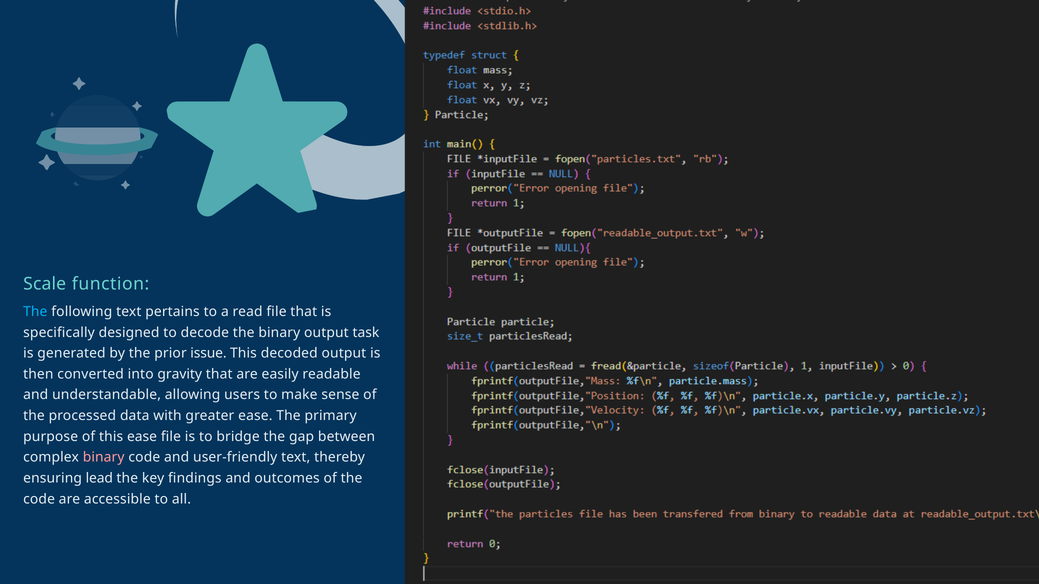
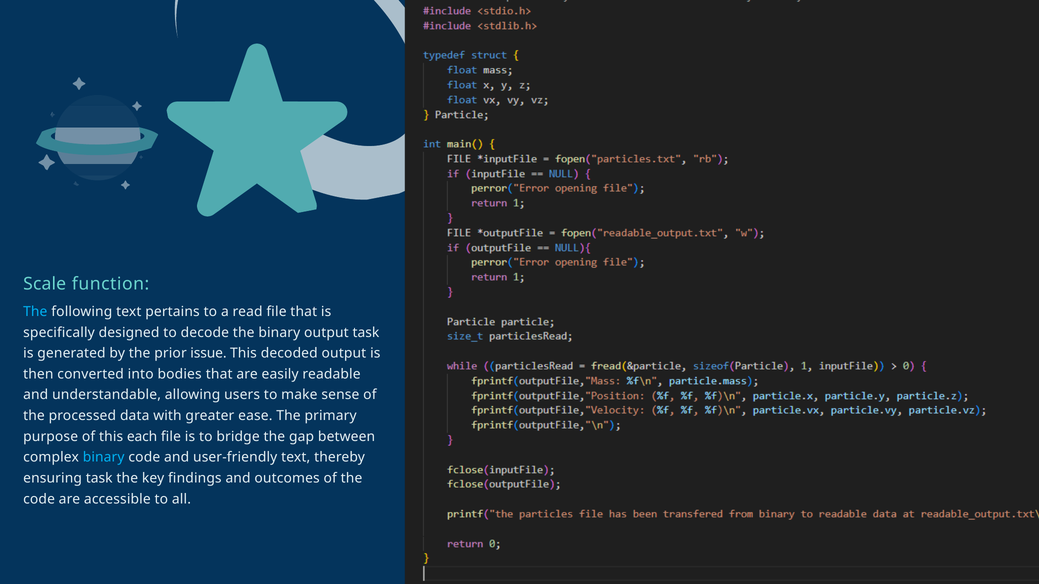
gravity: gravity -> bodies (180, 374)
this ease: ease -> each (142, 437)
binary colour: pink -> light blue (104, 458)
ensuring lead: lead -> task (99, 479)
